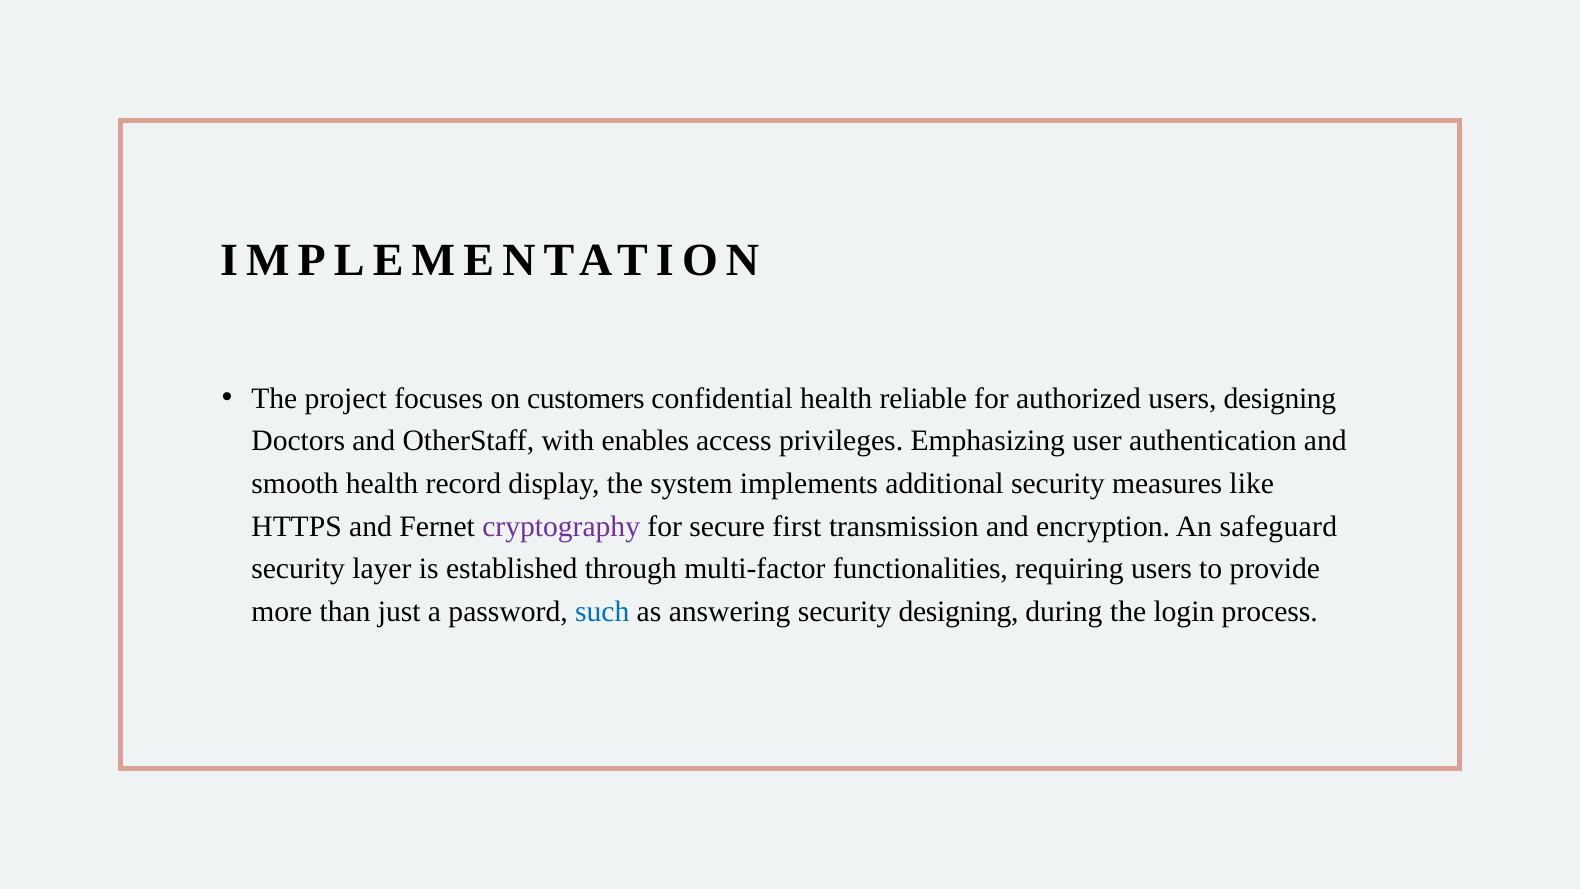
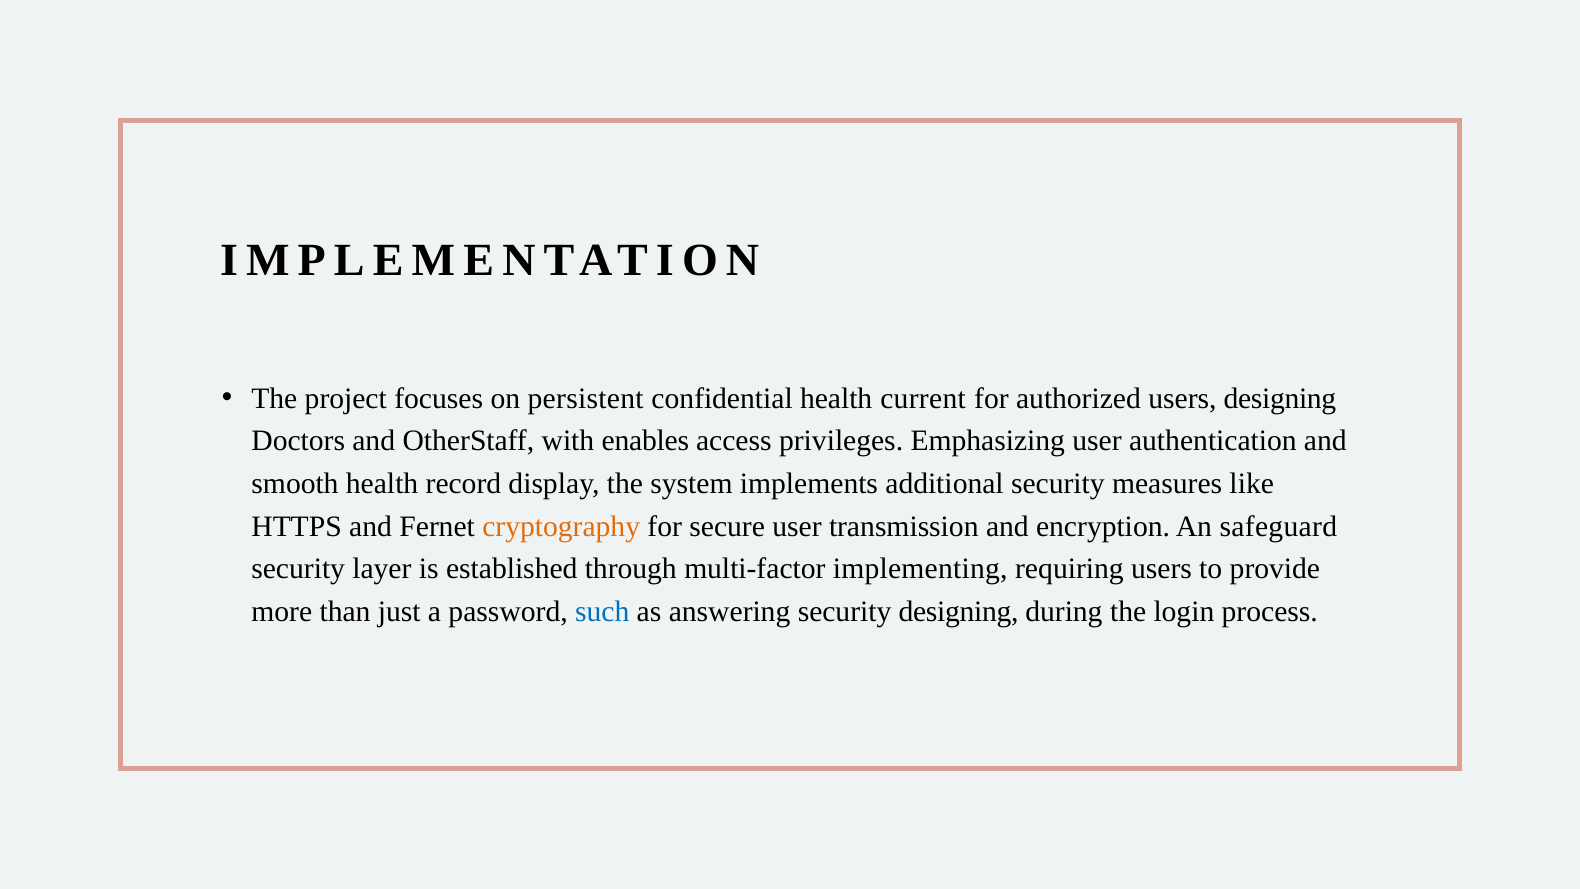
customers: customers -> persistent (586, 398)
reliable: reliable -> current (923, 398)
cryptography colour: purple -> orange (561, 526)
secure first: first -> user (797, 526)
functionalities: functionalities -> implementing (920, 569)
